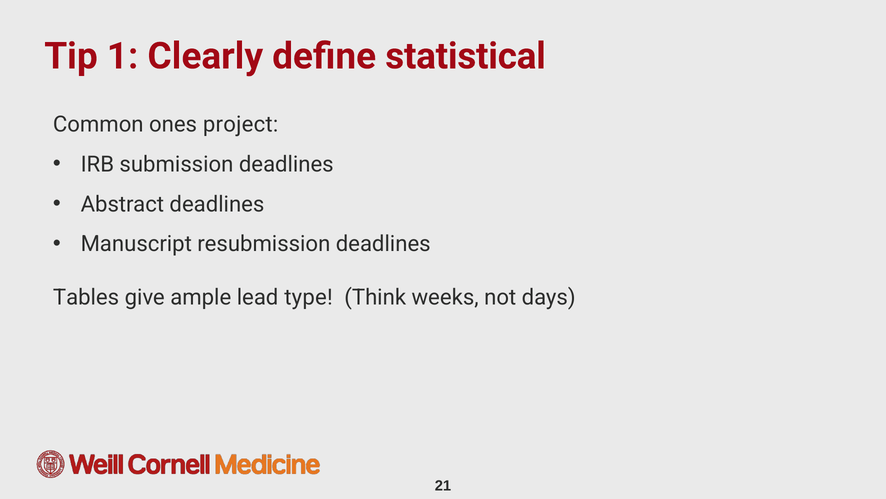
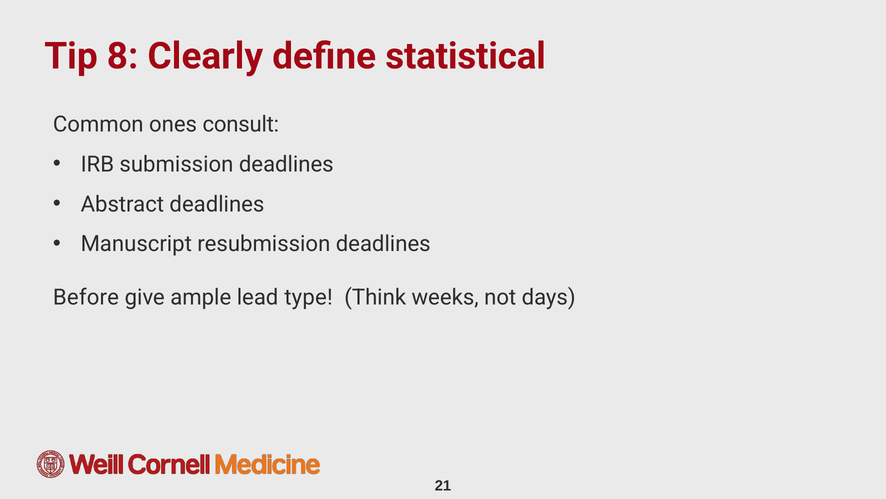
1: 1 -> 8 (123, 56)
project: project -> consult (241, 124)
Tables: Tables -> Before (86, 297)
